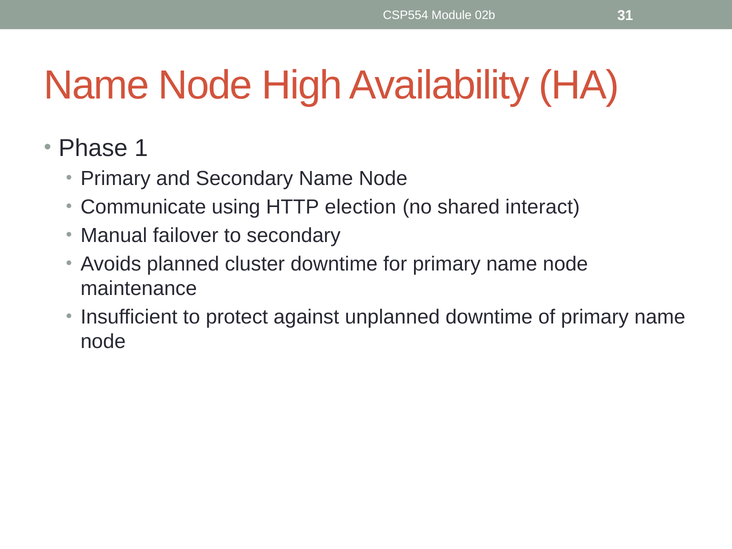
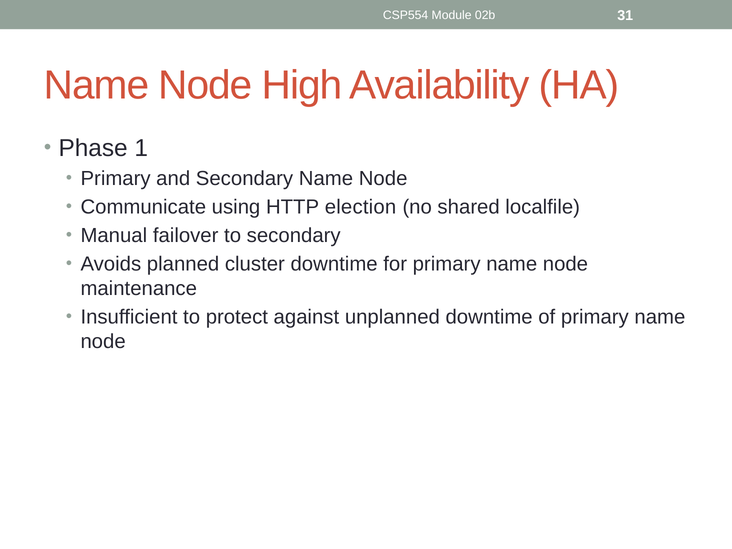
interact: interact -> localfile (543, 207)
